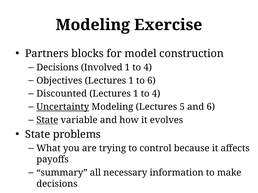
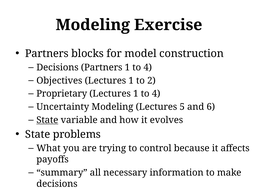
Decisions Involved: Involved -> Partners (102, 68)
to 6: 6 -> 2 (151, 81)
Discounted: Discounted -> Proprietary (62, 94)
Uncertainty underline: present -> none (63, 107)
